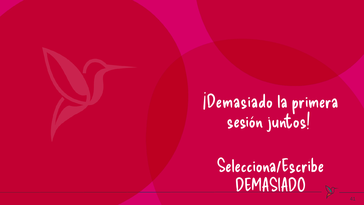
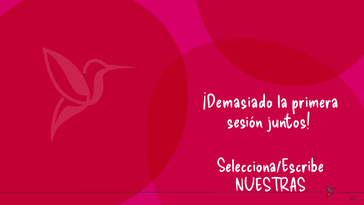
DEMASIADO: DEMASIADO -> NUESTRAS (270, 185)
